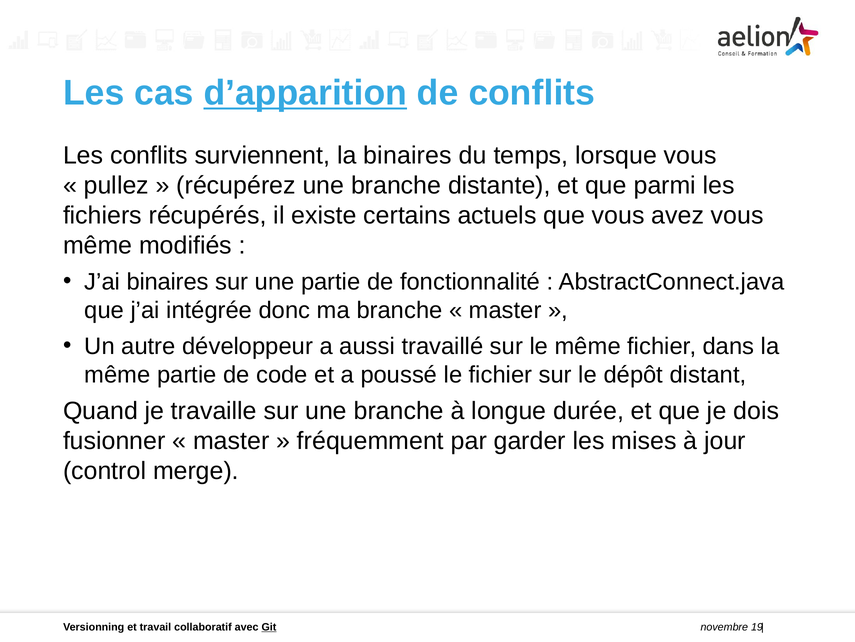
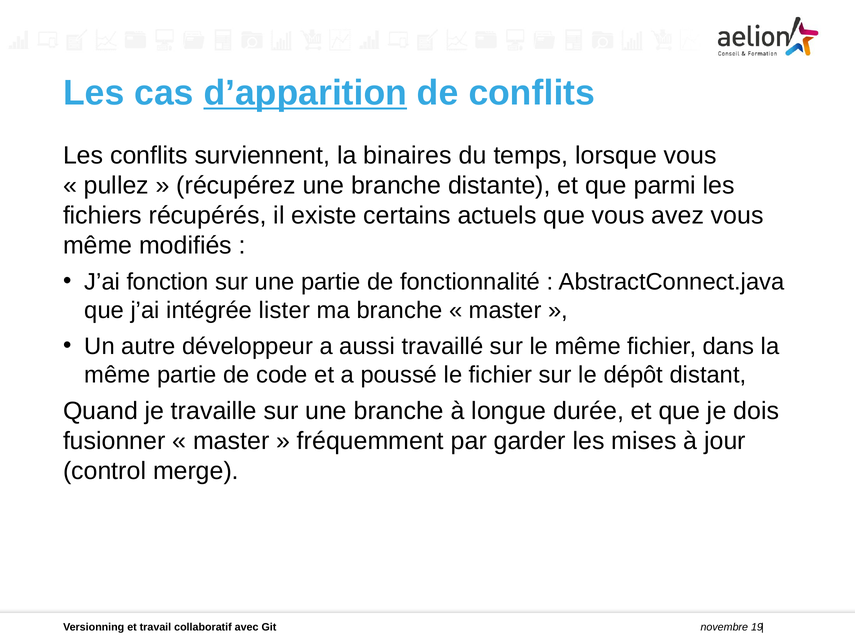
J’ai binaires: binaires -> fonction (168, 282)
donc: donc -> lister (284, 310)
Git underline: present -> none (269, 627)
